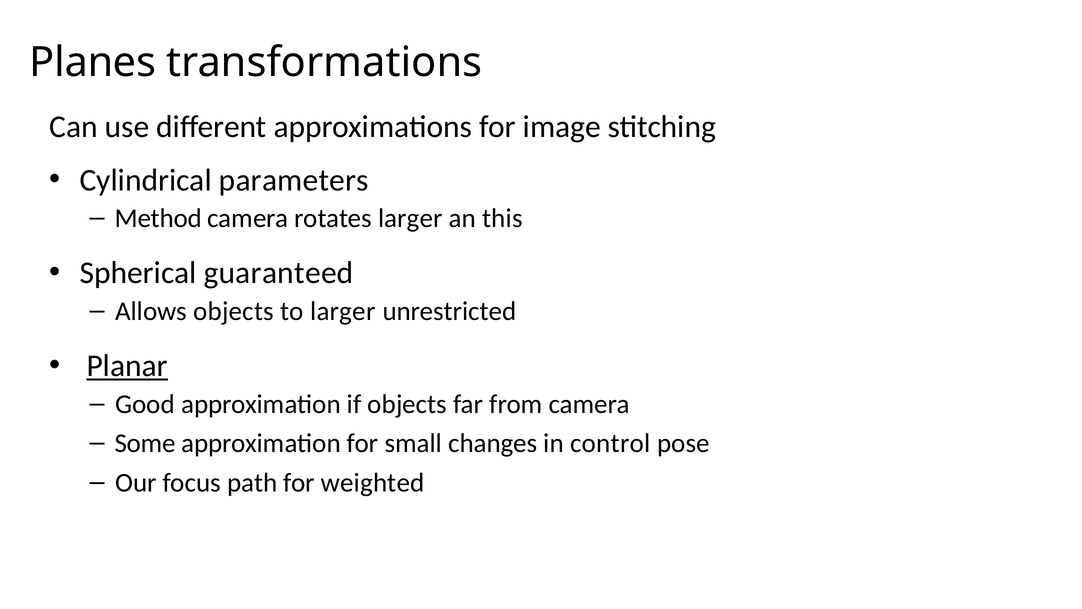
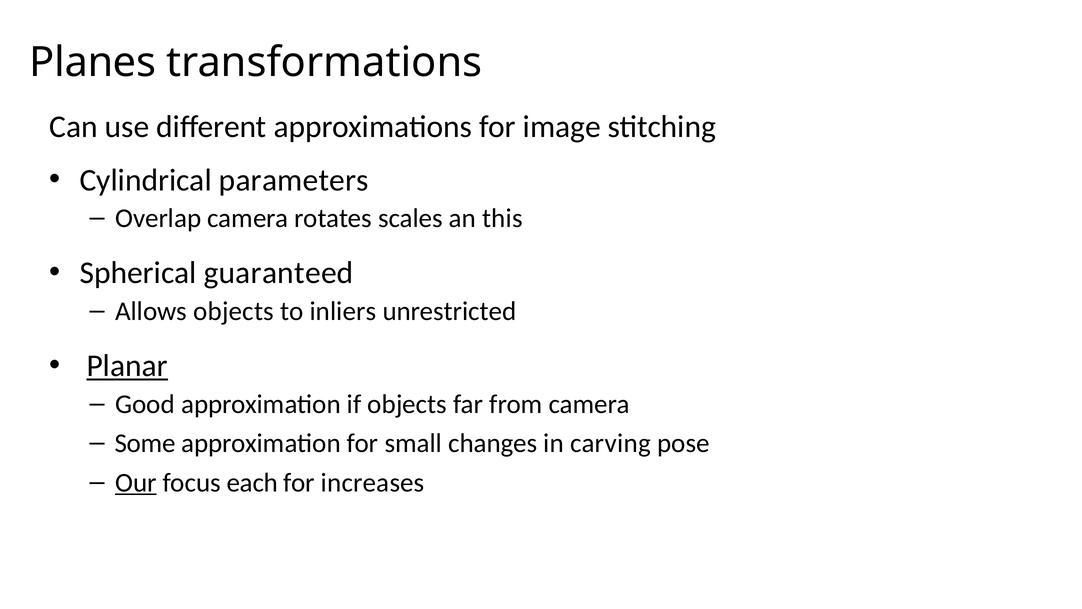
Method: Method -> Overlap (158, 218)
rotates larger: larger -> scales (410, 218)
to larger: larger -> inliers (343, 311)
control: control -> carving (610, 443)
Our underline: none -> present (136, 482)
path: path -> each (252, 482)
weighted: weighted -> increases (373, 482)
